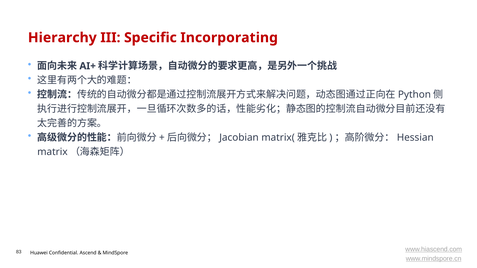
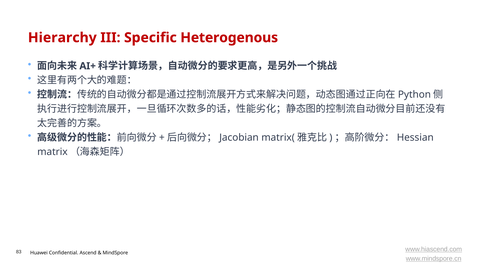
Incorporating: Incorporating -> Heterogenous (229, 38)
